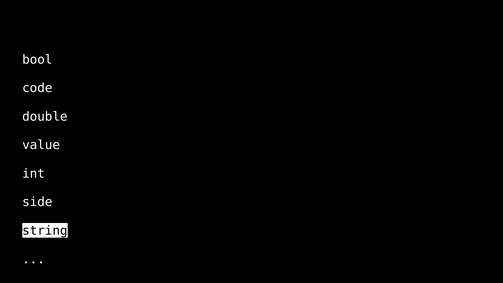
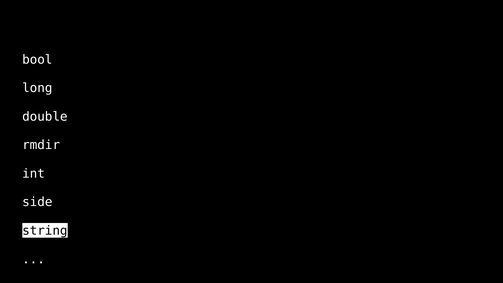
code: code -> long (37, 88)
value: value -> rmdir (41, 145)
